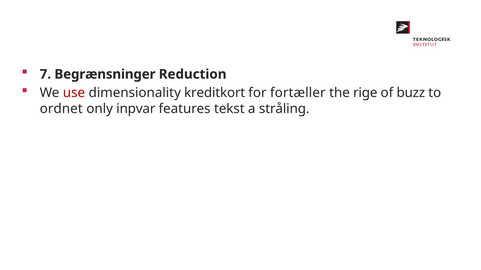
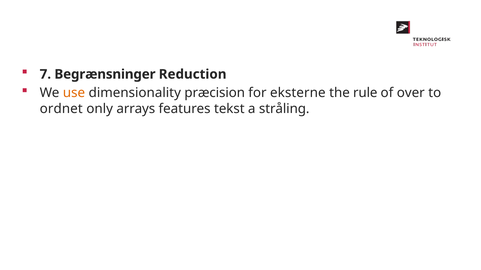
use colour: red -> orange (74, 93)
kreditkort: kreditkort -> præcision (215, 93)
fortæller: fortæller -> eksterne (298, 93)
rige: rige -> rule (365, 93)
buzz: buzz -> over (411, 93)
inpvar: inpvar -> arrays (136, 109)
